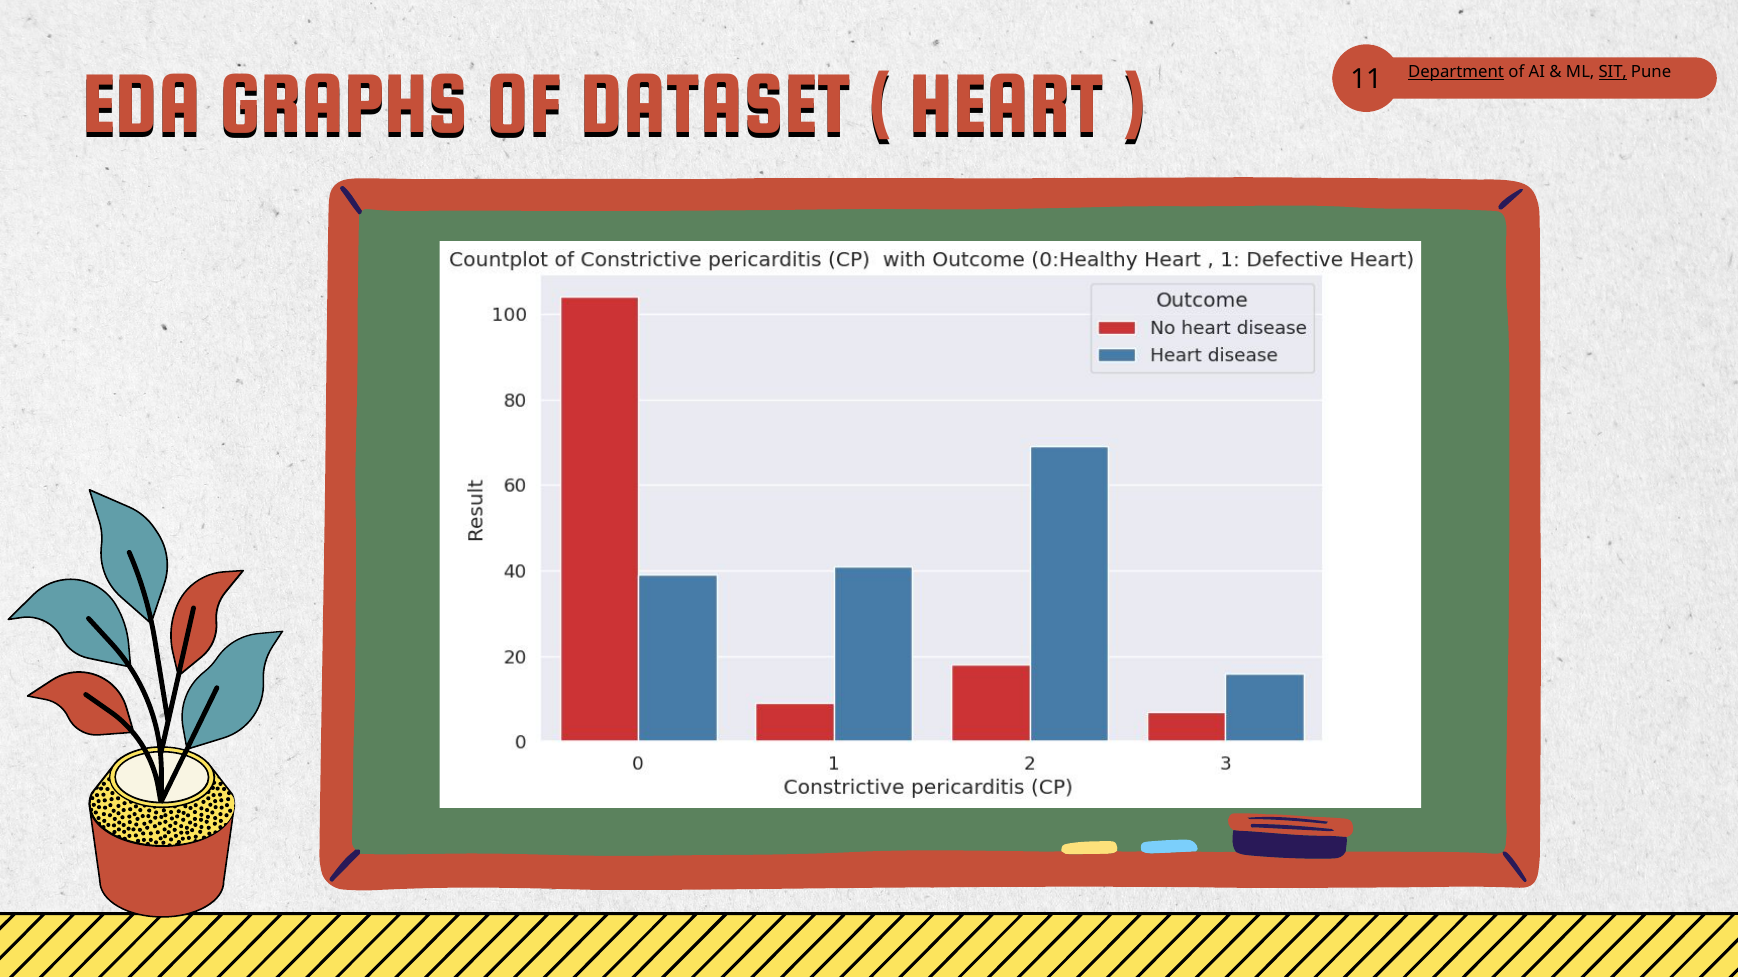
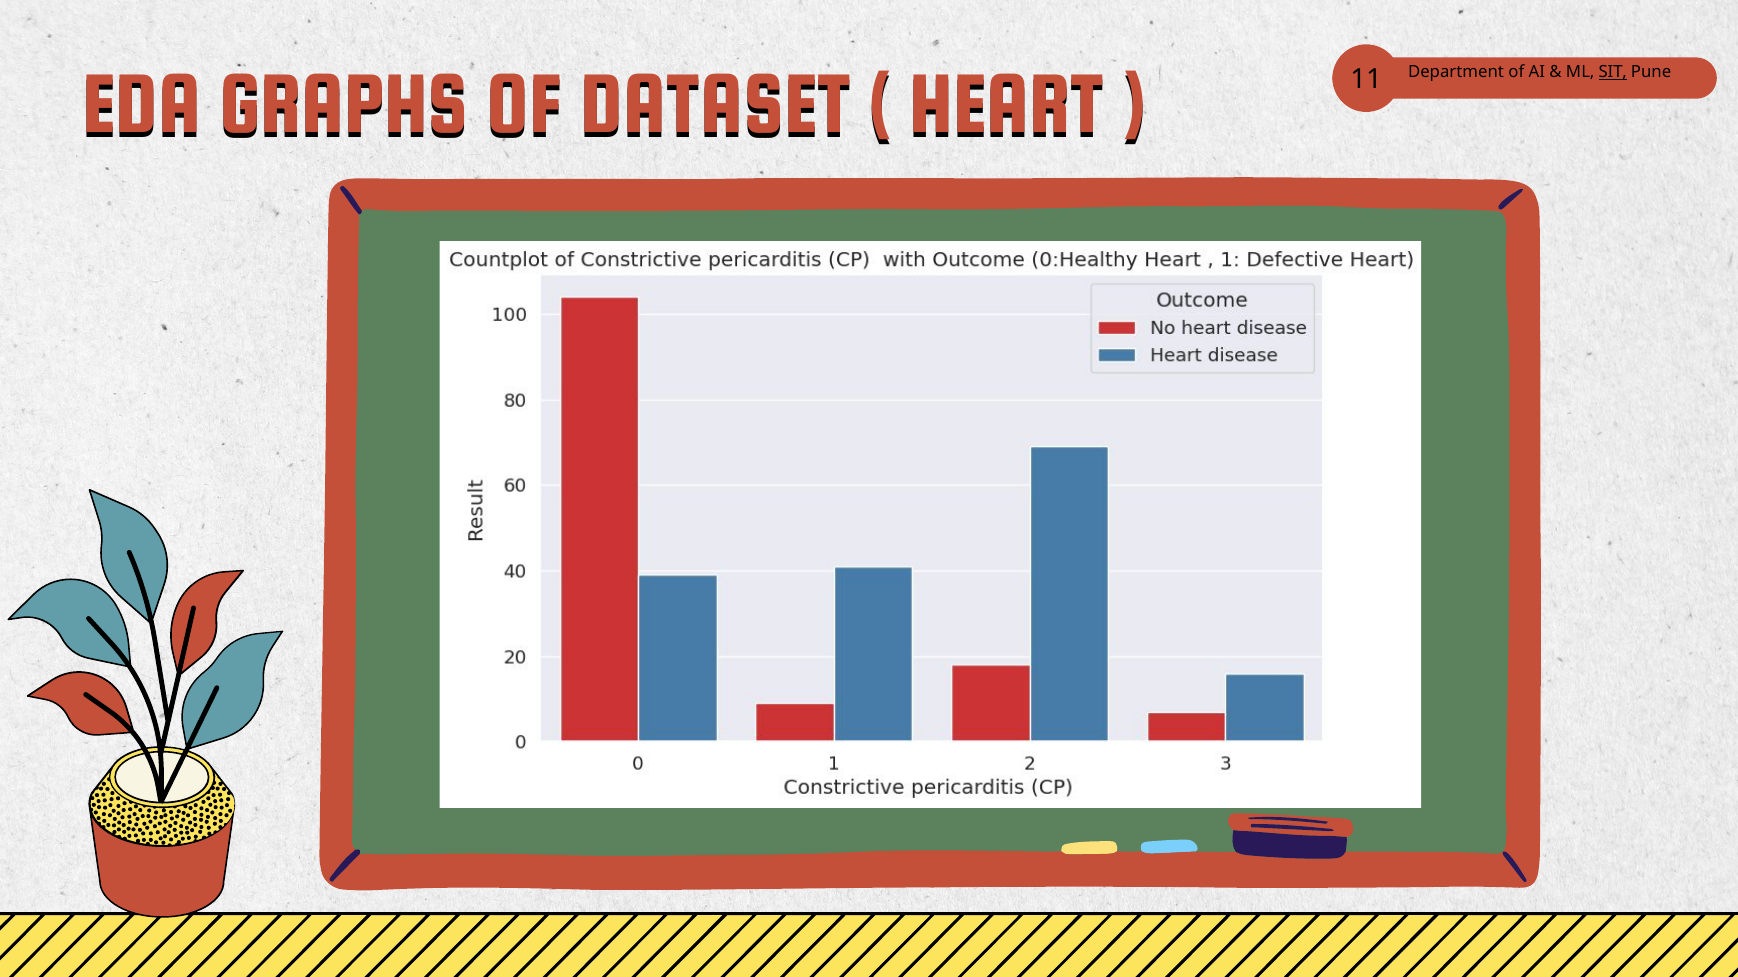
Department underline: present -> none (1456, 72)
